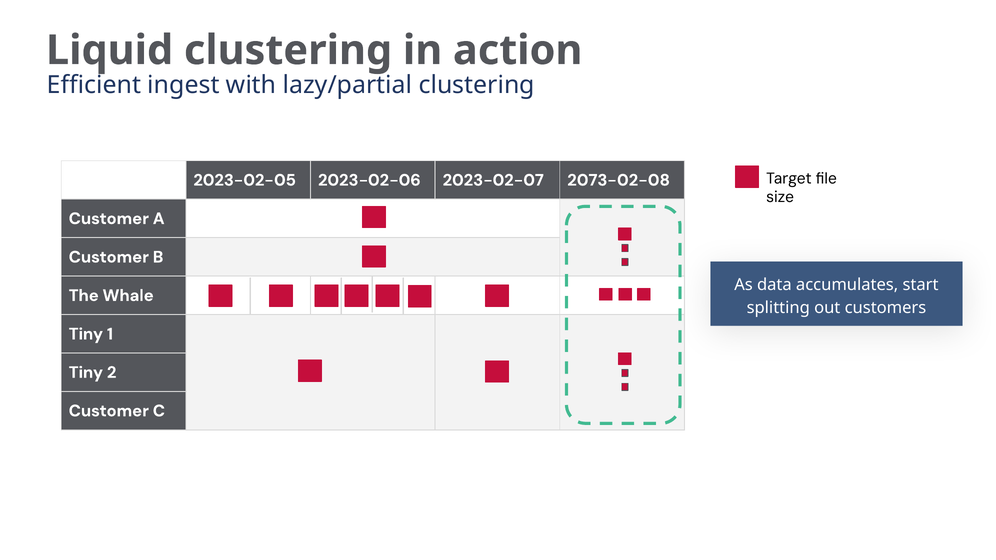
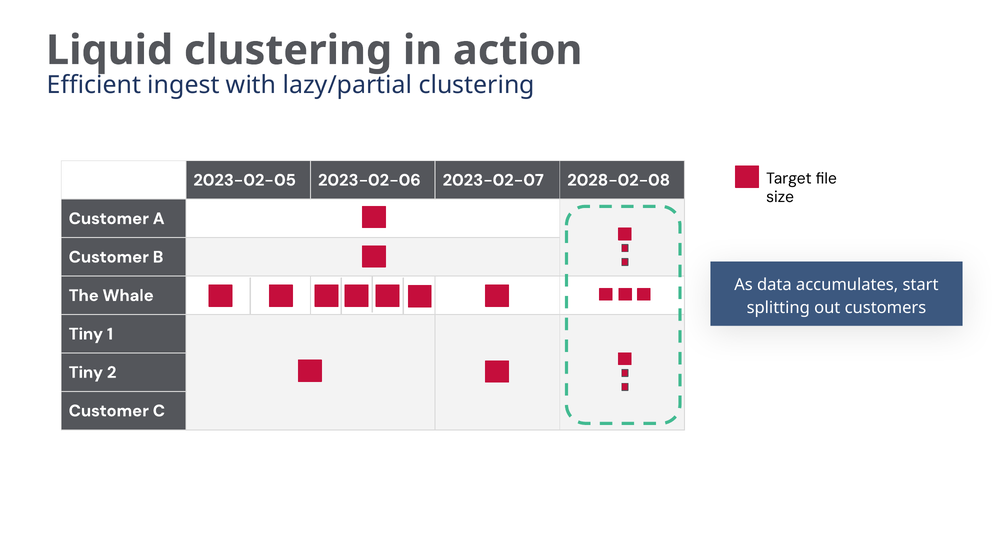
2073-02-08: 2073-02-08 -> 2028-02-08 (619, 180)
